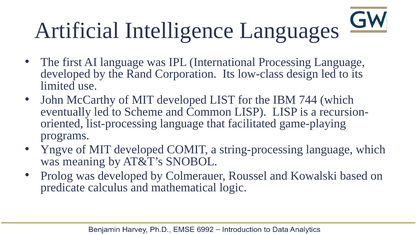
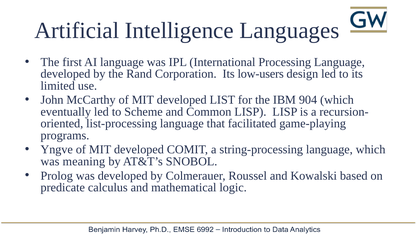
low-class: low-class -> low-users (261, 74)
744: 744 -> 904 (308, 100)
